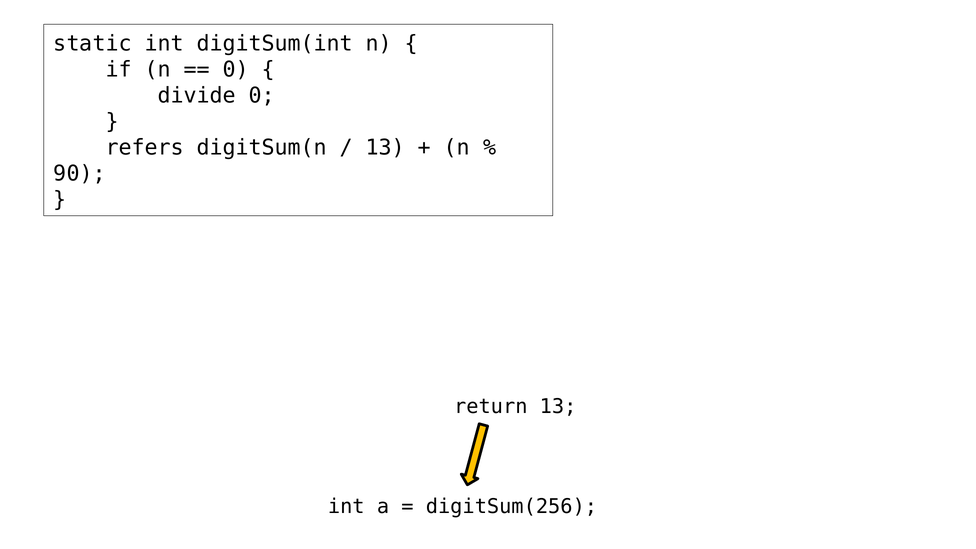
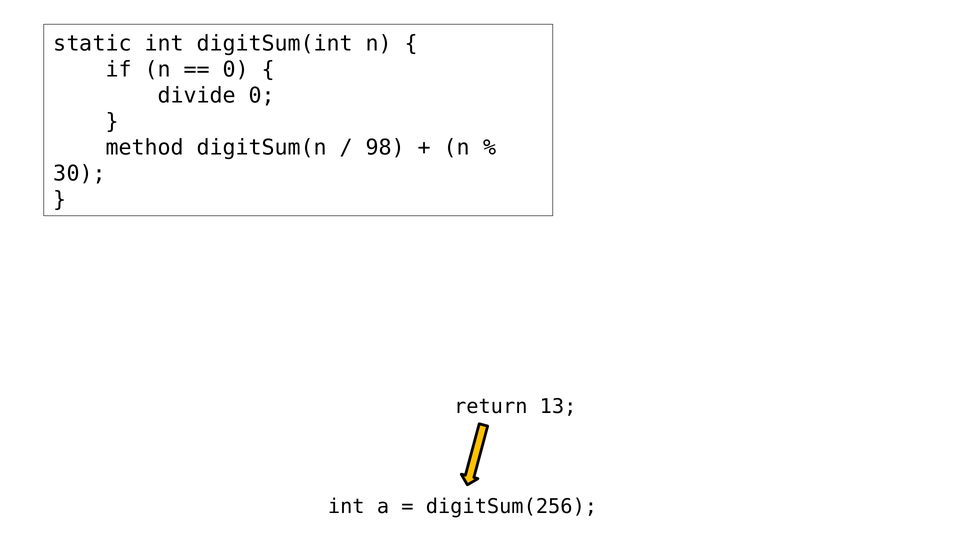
refers: refers -> method (145, 147)
13: 13 -> 98 (385, 147)
90: 90 -> 30 (80, 173)
